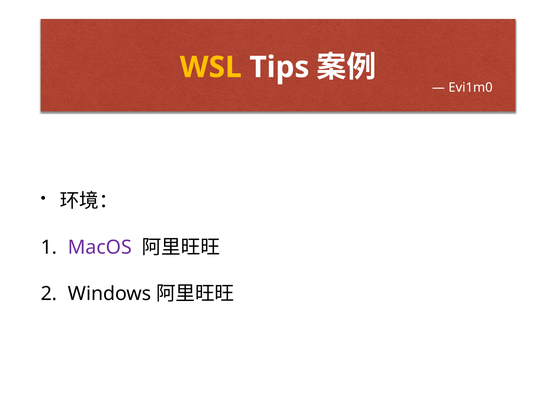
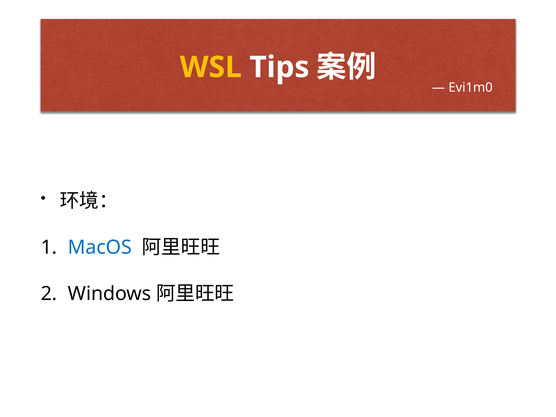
MacOS colour: purple -> blue (100, 247)
